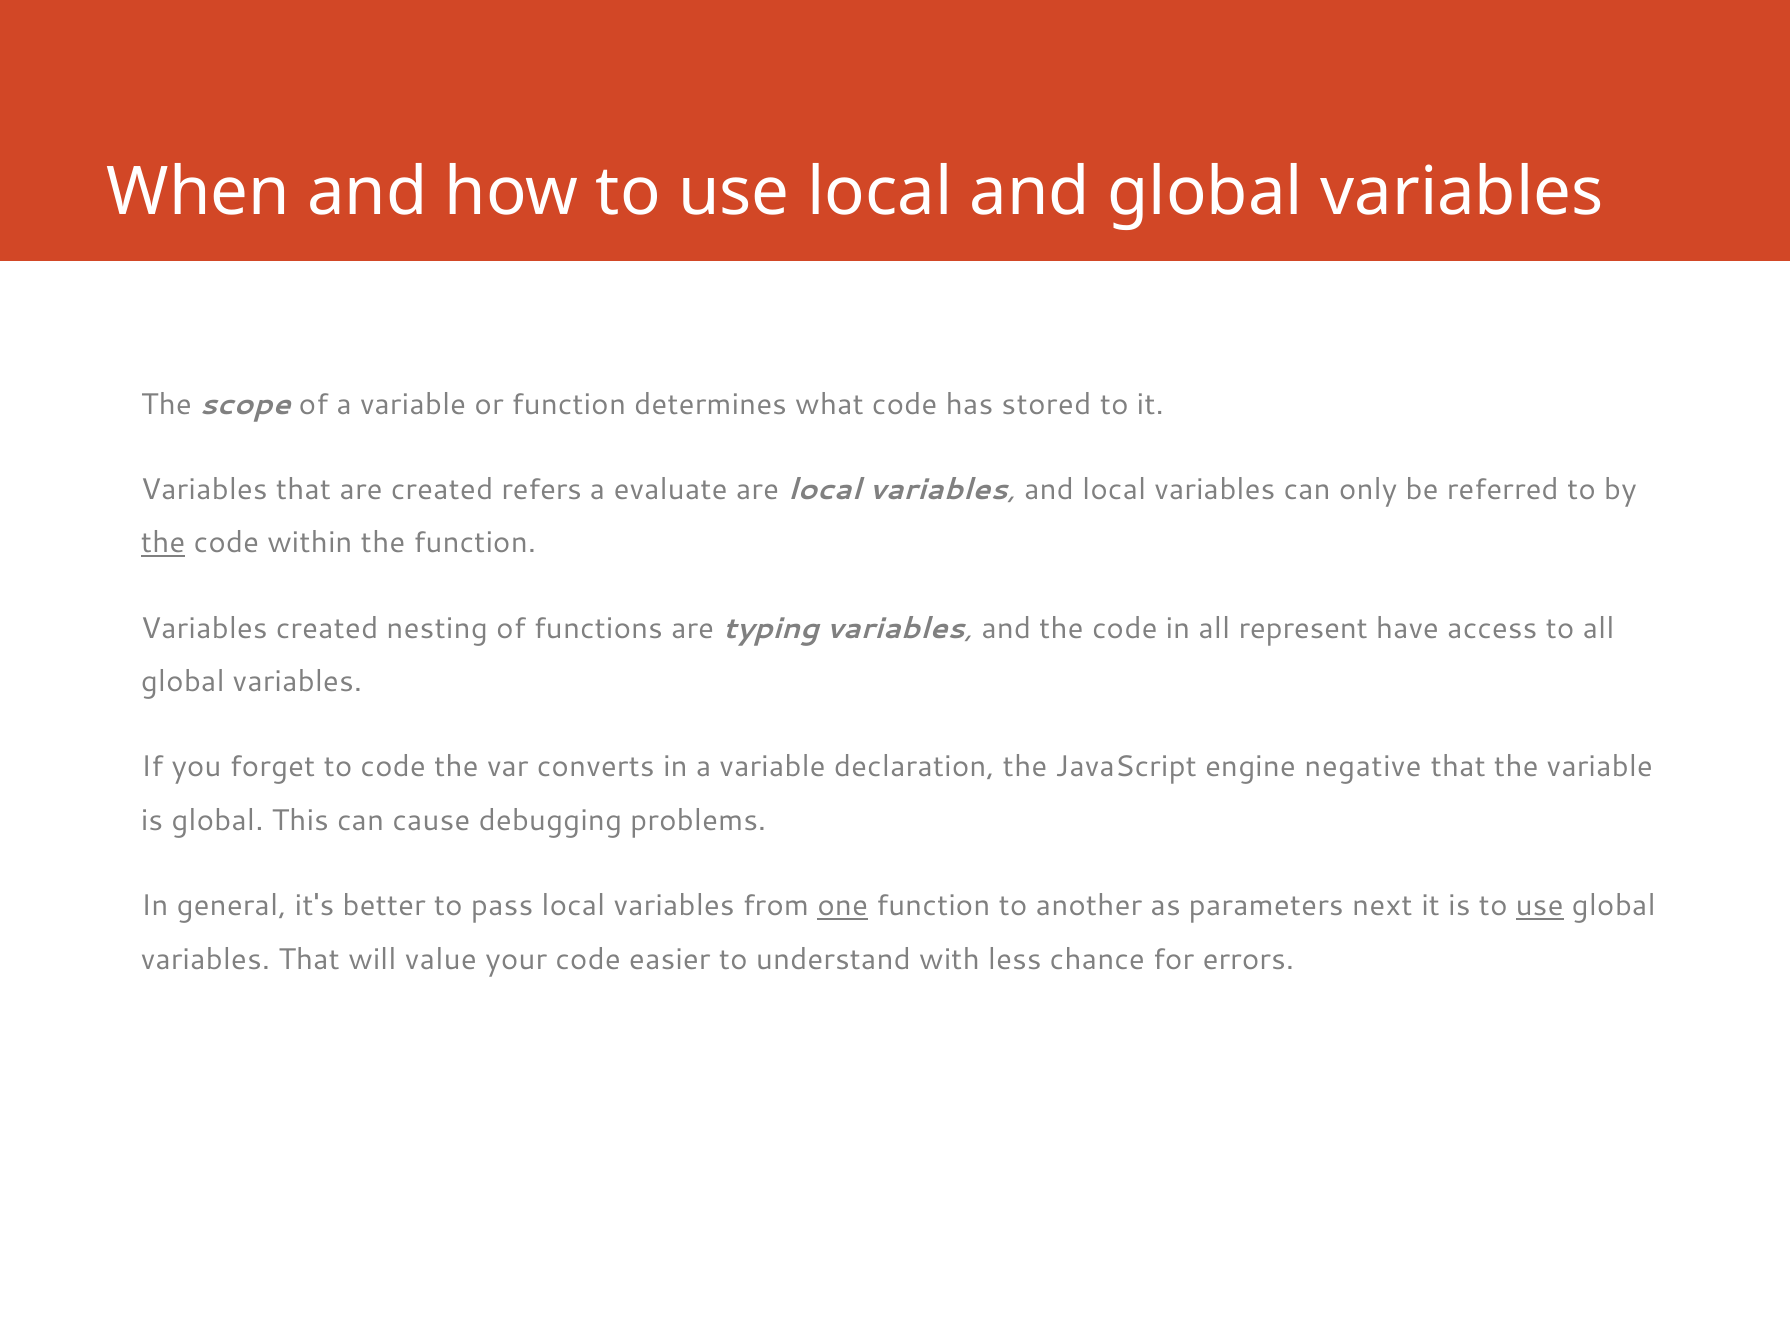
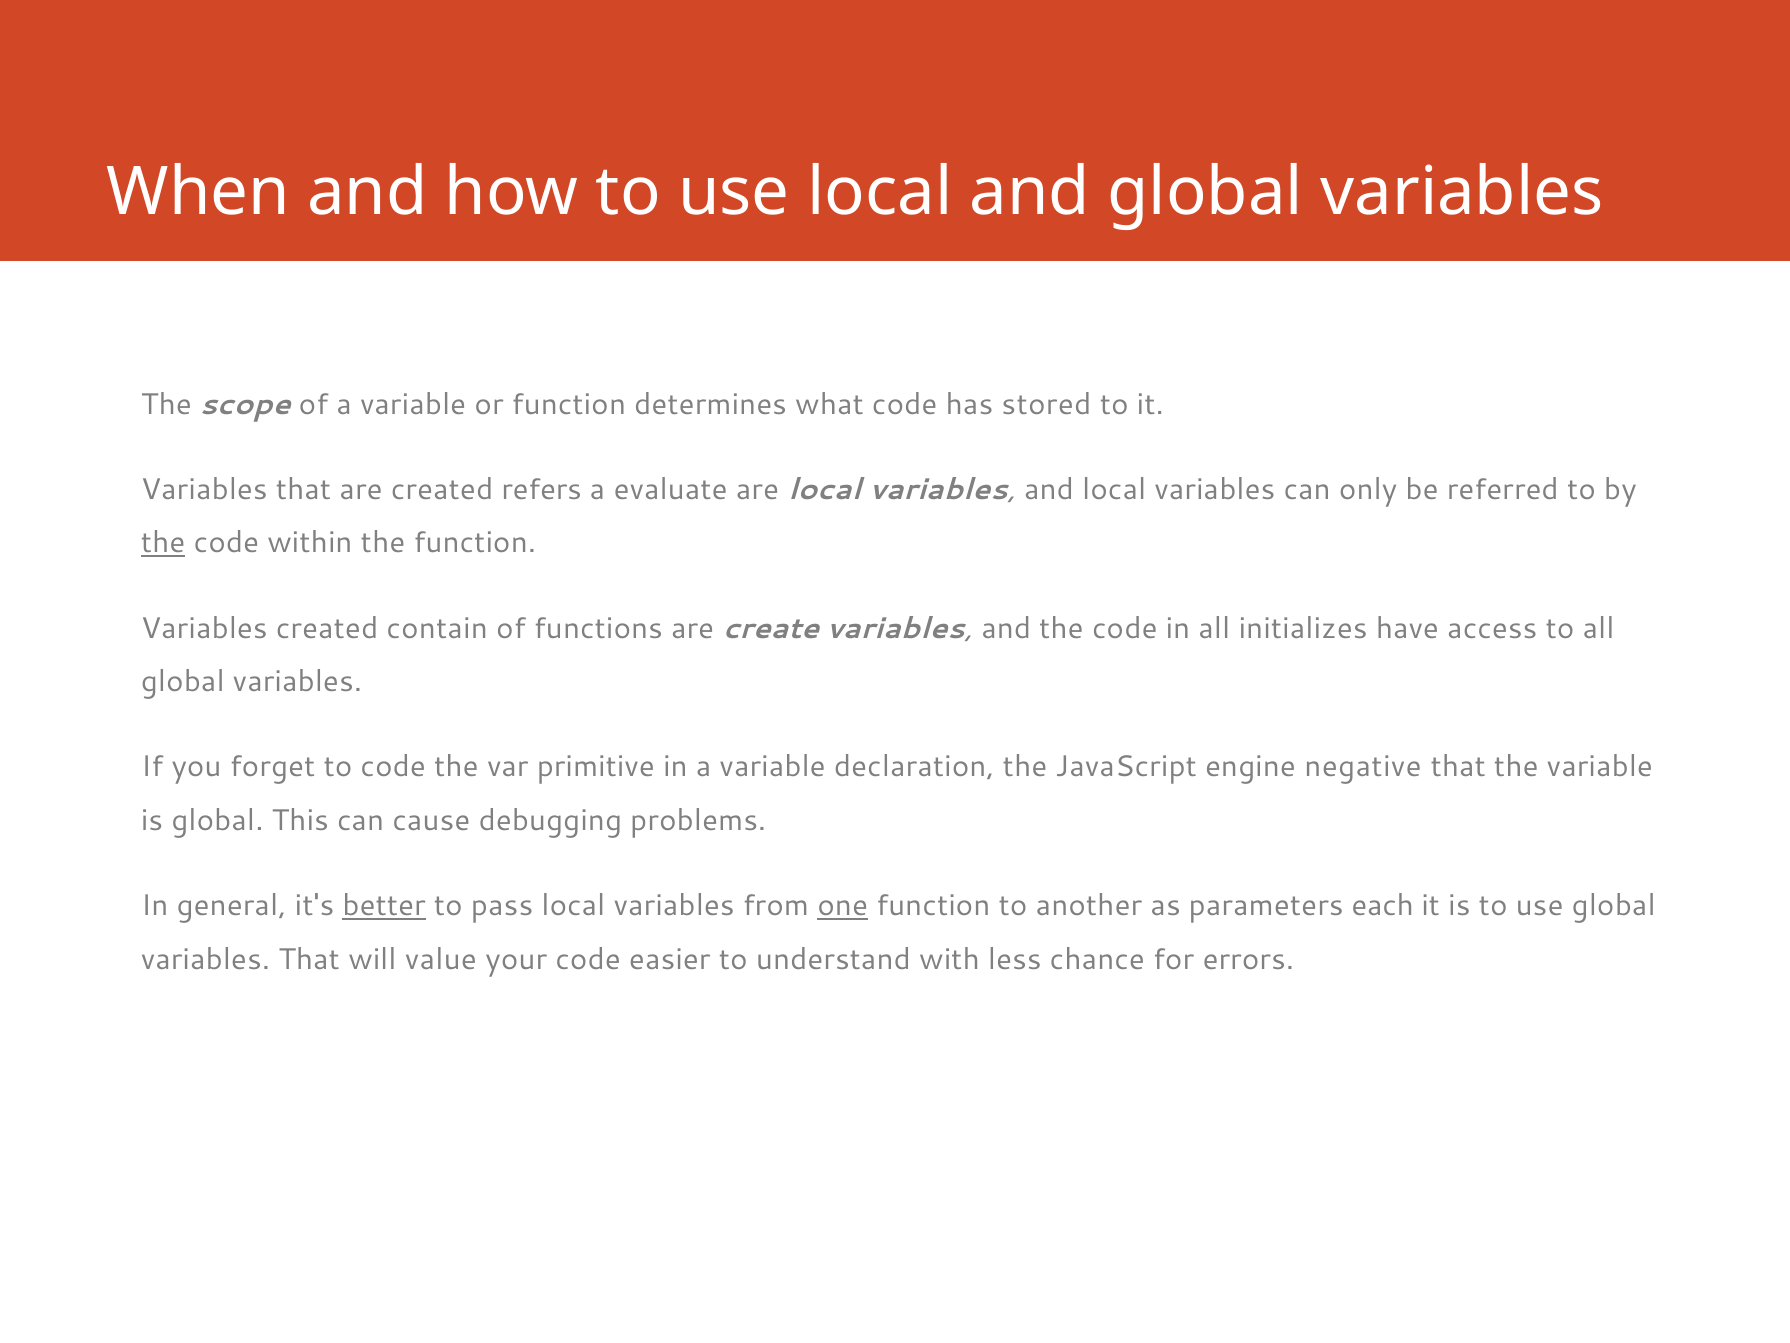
nesting: nesting -> contain (437, 628)
typing: typing -> create (771, 628)
represent: represent -> initializes (1303, 628)
converts: converts -> primitive (596, 767)
better underline: none -> present (384, 906)
next: next -> each (1383, 906)
use underline: present -> none (1540, 906)
